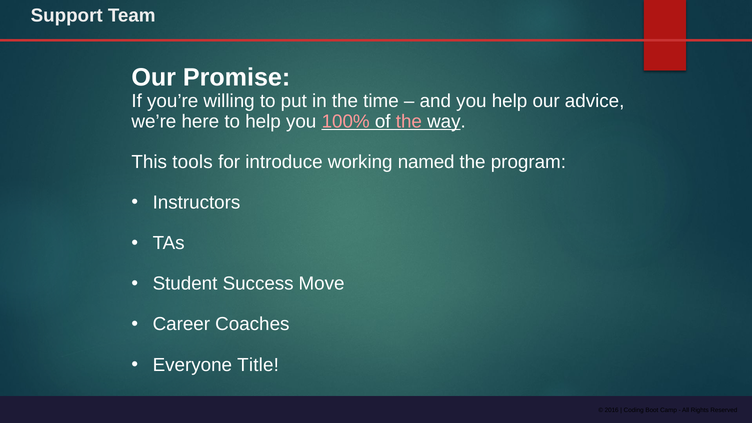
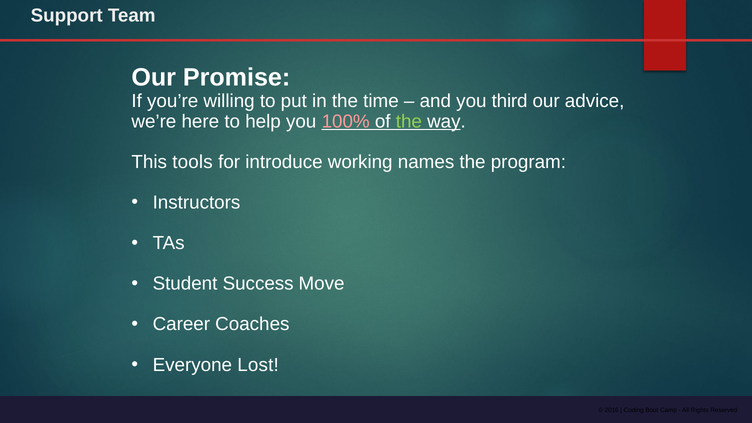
you help: help -> third (510, 101)
the colour: pink -> light green (409, 121)
named: named -> names (426, 162)
Title: Title -> Lost (258, 365)
